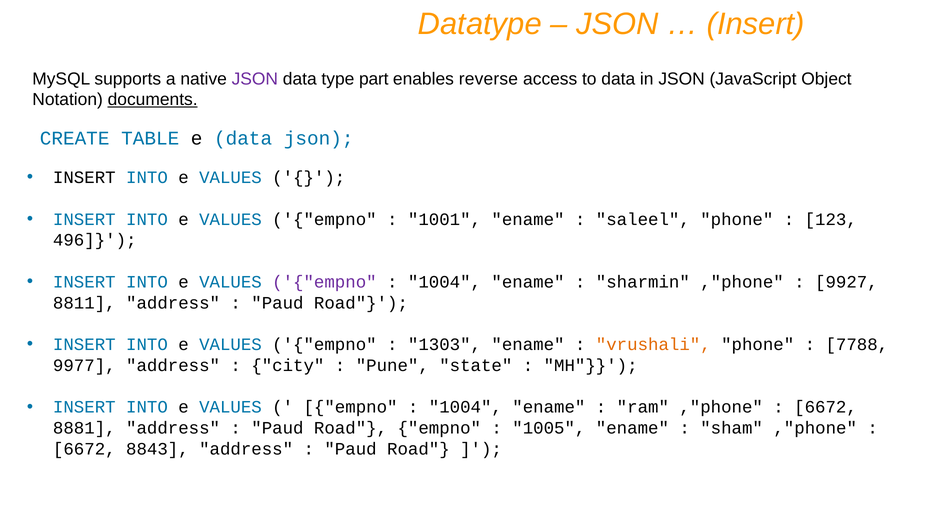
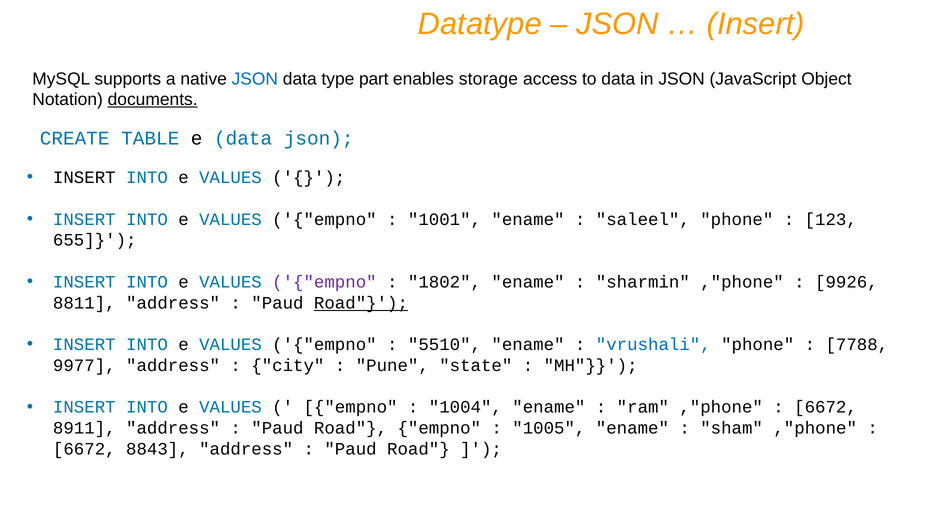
JSON colour: purple -> blue (255, 79)
reverse: reverse -> storage (488, 79)
496: 496 -> 655 (95, 240)
1004: 1004 -> 1802 (444, 282)
9927: 9927 -> 9926 (846, 282)
Road underline: none -> present (361, 303)
1303: 1303 -> 5510 (444, 345)
vrushali colour: orange -> blue (653, 345)
8881: 8881 -> 8911 (84, 428)
